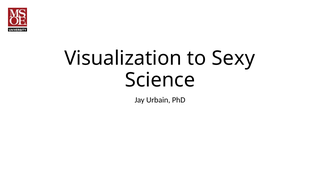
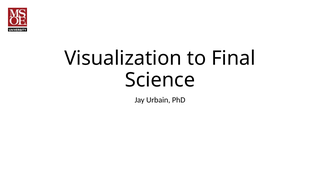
Sexy: Sexy -> Final (233, 58)
